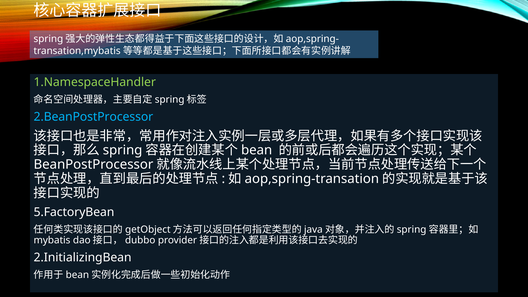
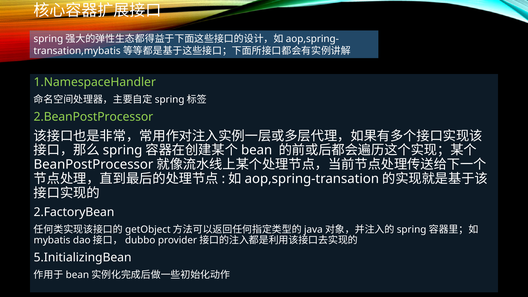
2.BeanPostProcessor colour: light blue -> light green (93, 117)
5.FactoryBean: 5.FactoryBean -> 2.FactoryBean (74, 212)
2.InitializingBean: 2.InitializingBean -> 5.InitializingBean (83, 258)
